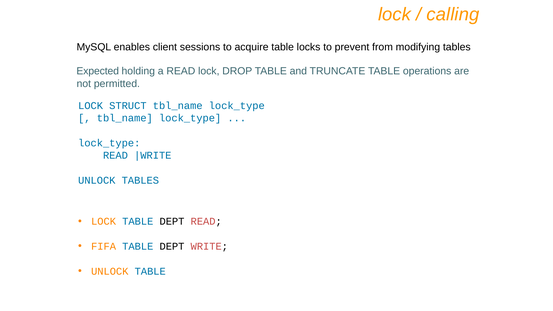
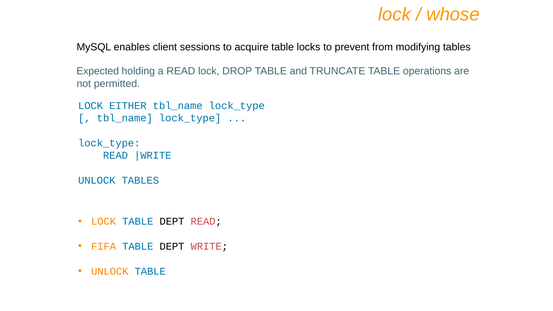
calling: calling -> whose (453, 14)
STRUCT: STRUCT -> EITHER (128, 106)
